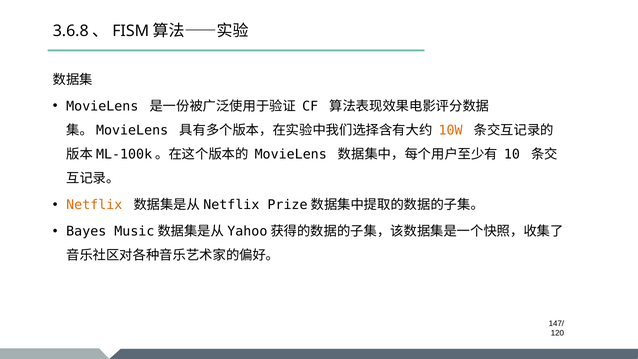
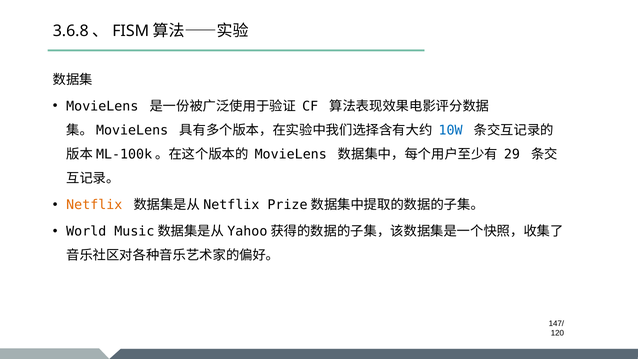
10W colour: orange -> blue (451, 130)
10: 10 -> 29 (512, 154)
Bayes: Bayes -> World (86, 231)
